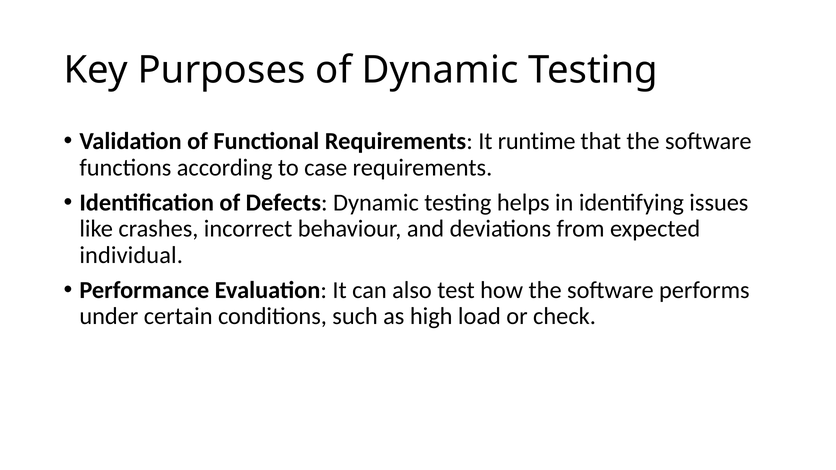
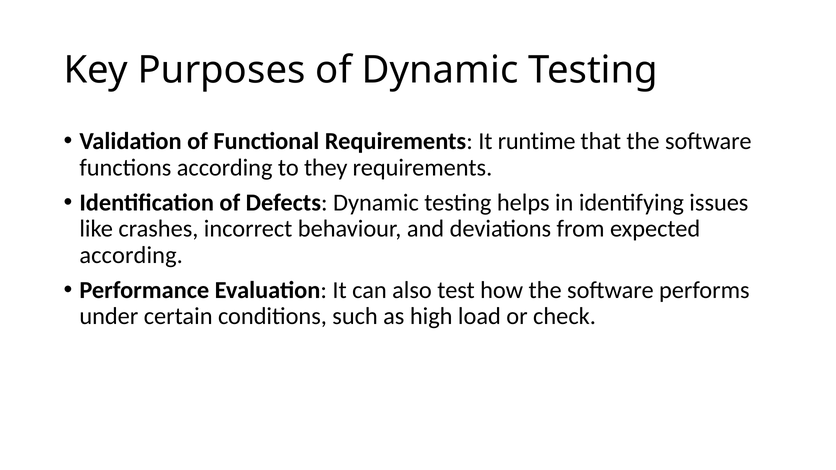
case: case -> they (326, 168)
individual: individual -> according (131, 255)
